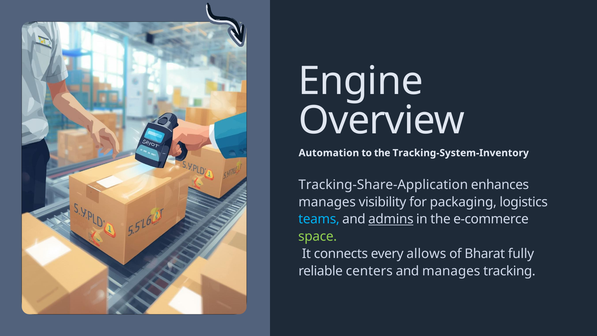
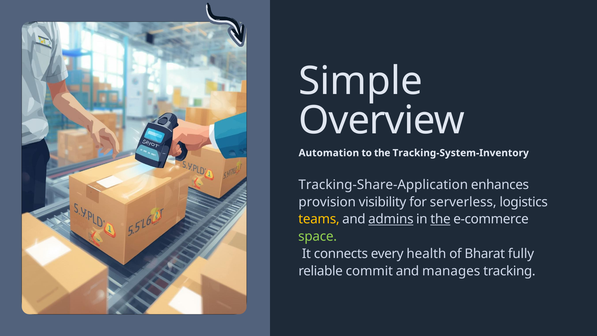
Engine: Engine -> Simple (361, 81)
manages: manages -> provision (327, 202)
packaging: packaging -> serverless (463, 202)
teams colour: light blue -> yellow (319, 219)
the underline: none -> present (441, 219)
allows: allows -> health (426, 254)
centers: centers -> commit (369, 271)
